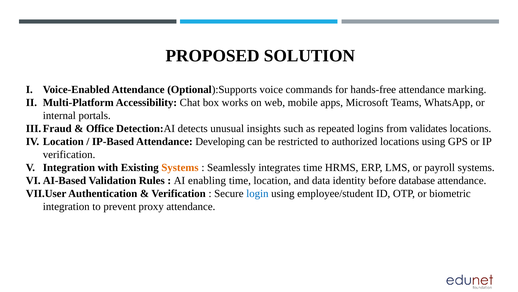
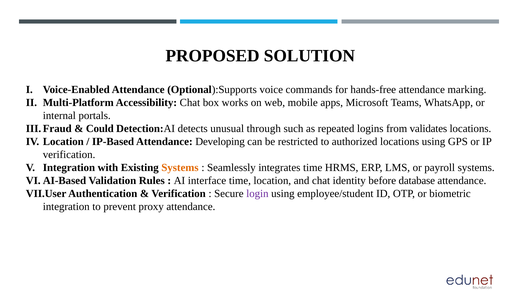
Office: Office -> Could (100, 128)
insights: insights -> through (264, 128)
enabling: enabling -> interface (207, 180)
and data: data -> chat (321, 180)
login colour: blue -> purple (257, 193)
